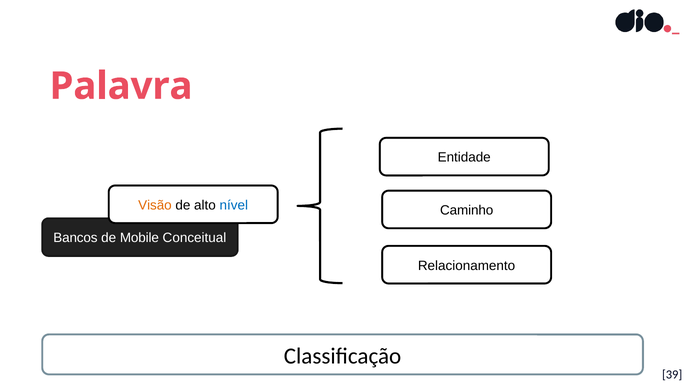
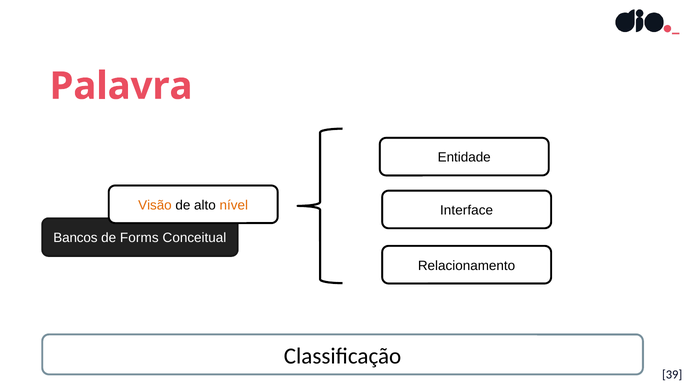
nível colour: blue -> orange (234, 205)
Caminho: Caminho -> Interface (467, 211)
Mobile: Mobile -> Forms (139, 238)
